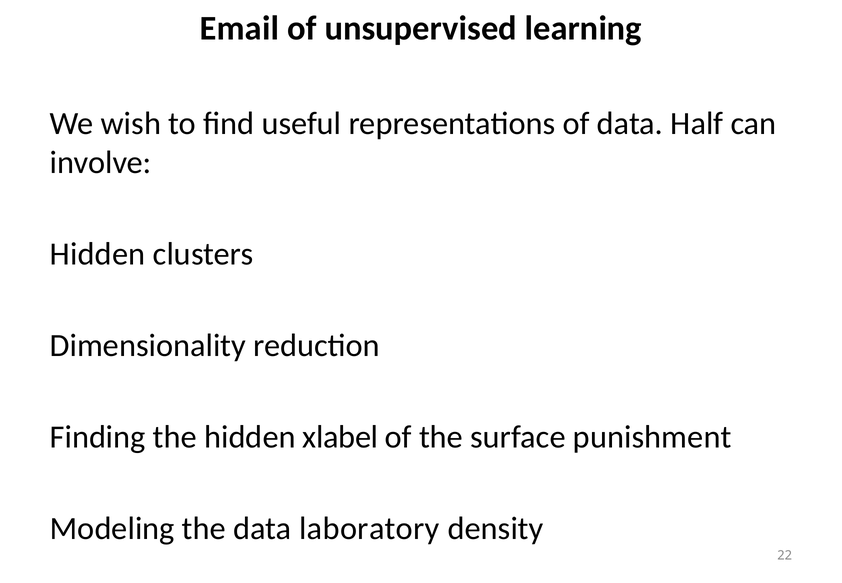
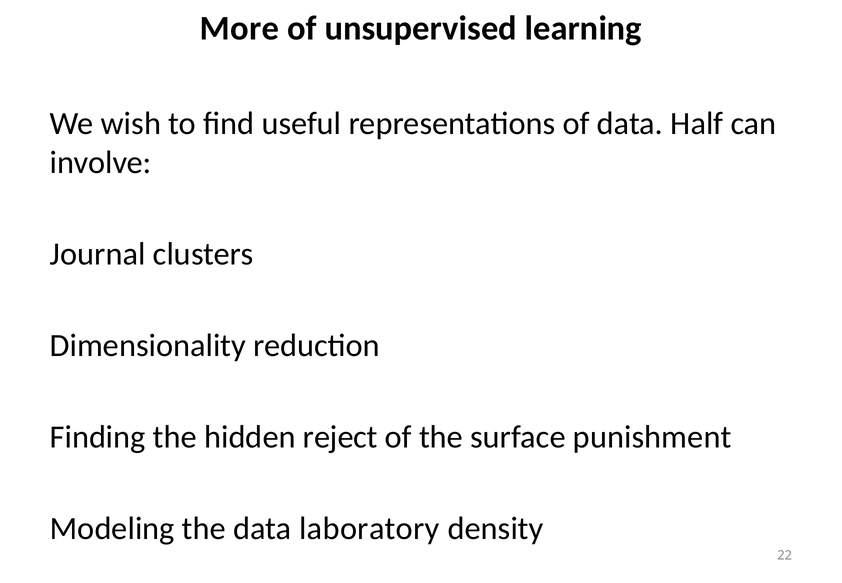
Email: Email -> More (239, 29)
Hidden: Hidden -> Journal (98, 254)
xlabel: xlabel -> reject (340, 437)
